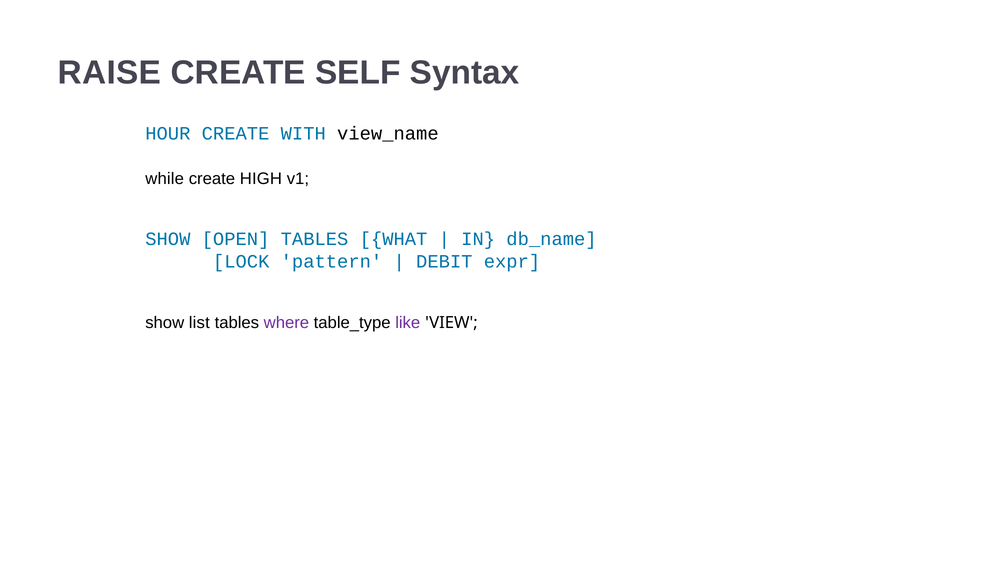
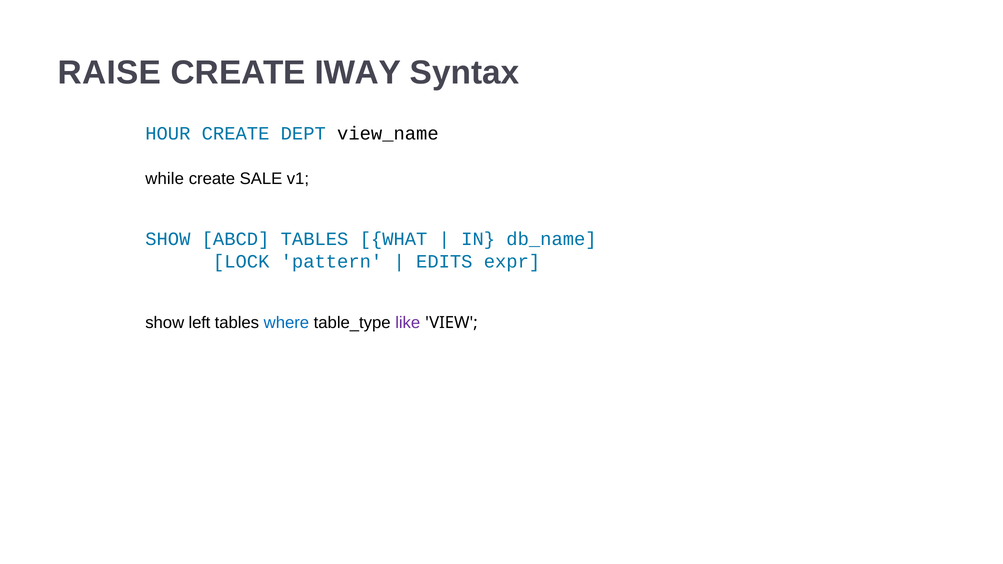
SELF: SELF -> IWAY (358, 73)
WITH: WITH -> DEPT (303, 134)
HIGH: HIGH -> SALE (261, 179)
OPEN: OPEN -> ABCD (236, 239)
DEBIT: DEBIT -> EDITS (444, 261)
list: list -> left (199, 323)
where colour: purple -> blue (286, 323)
